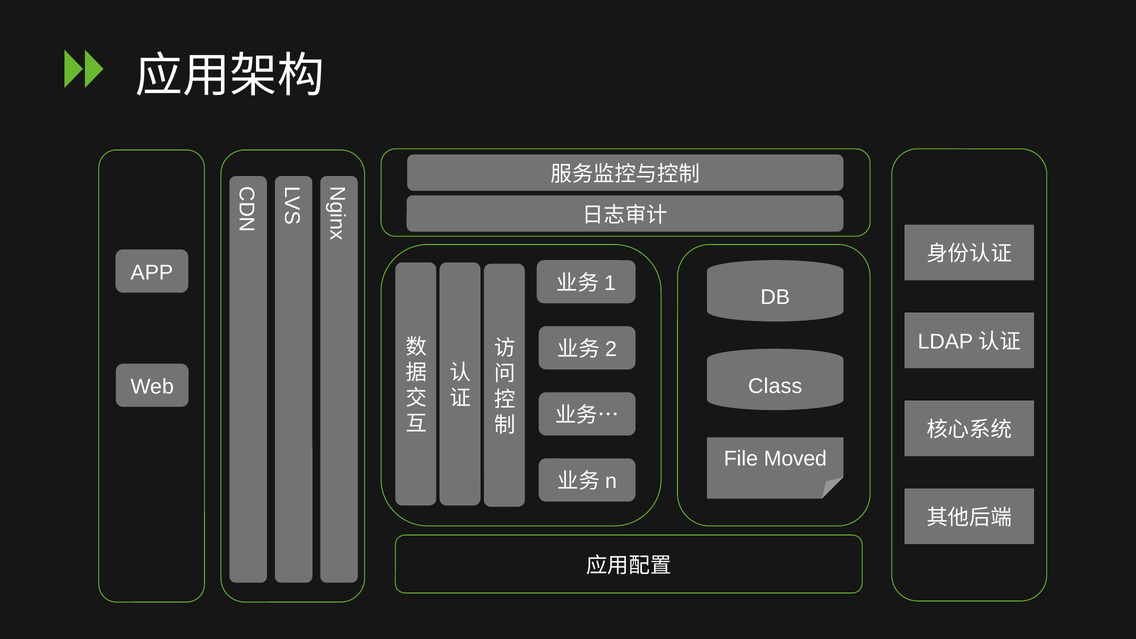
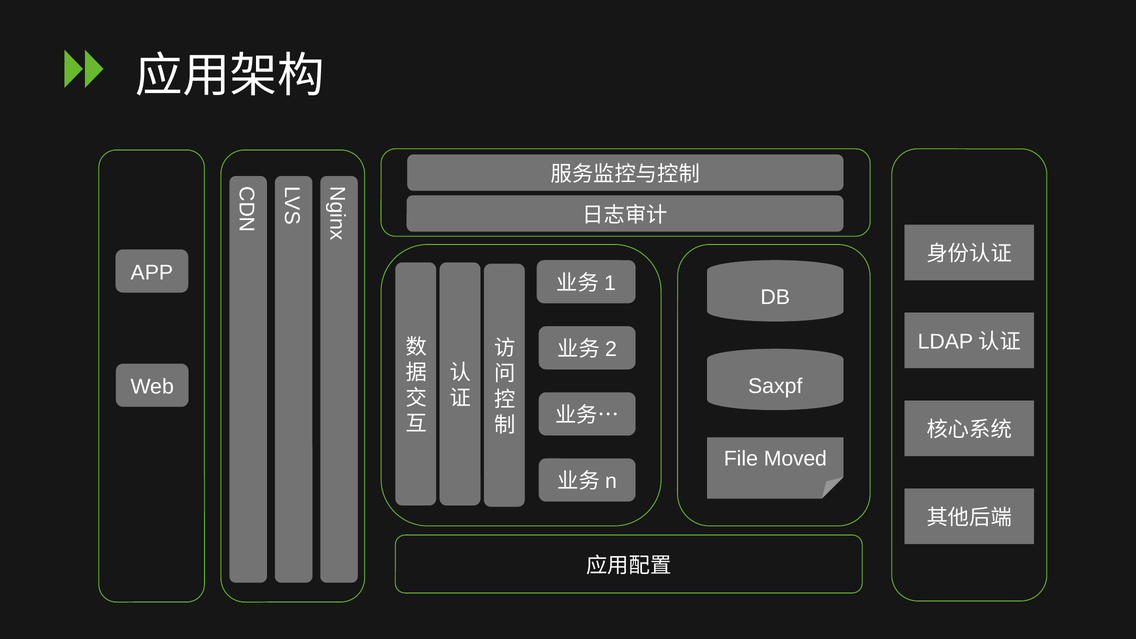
Class: Class -> Saxpf (775, 386)
